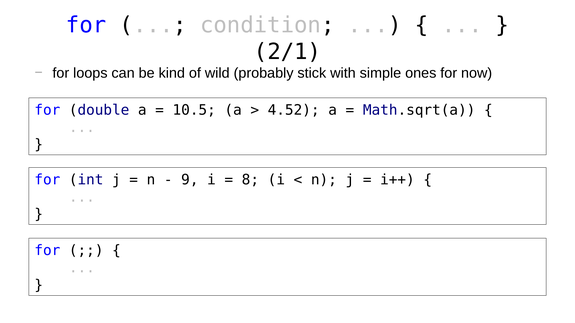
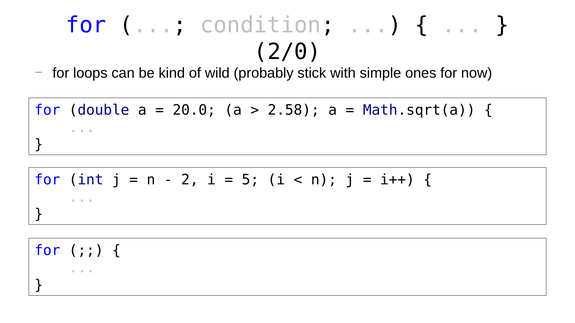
2/1: 2/1 -> 2/0 (288, 52)
10.5: 10.5 -> 20.0 (194, 110)
4.52: 4.52 -> 2.58 (294, 110)
9: 9 -> 2 (190, 180)
8: 8 -> 5 (250, 180)
